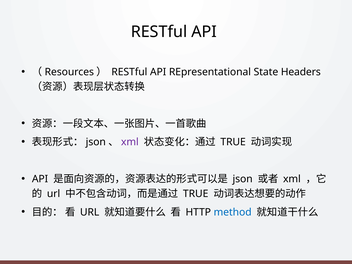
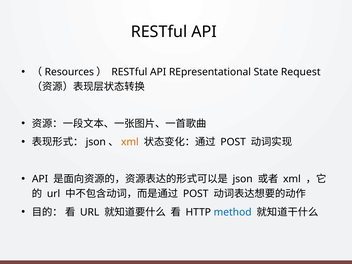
Headers: Headers -> Request (301, 72)
xml colour: purple -> orange (130, 142)
TRUE: TRUE -> POST (233, 142)
TRUE: TRUE -> POST (196, 194)
